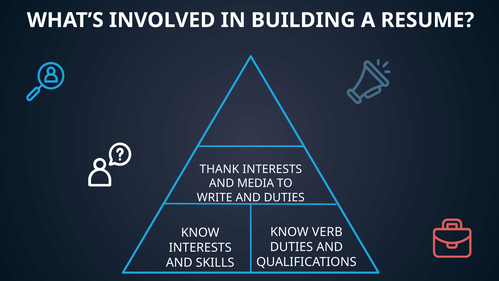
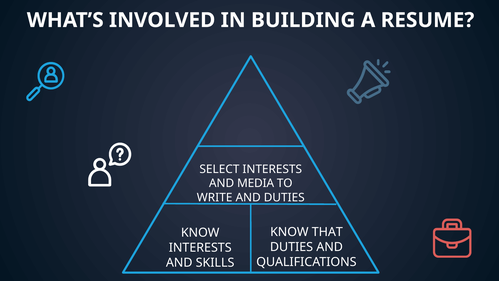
THANK: THANK -> SELECT (219, 169)
VERB: VERB -> THAT (327, 232)
